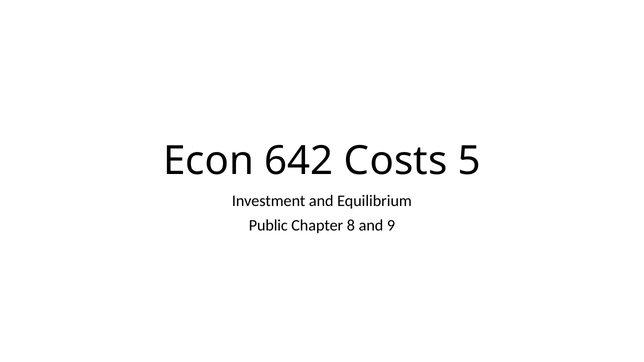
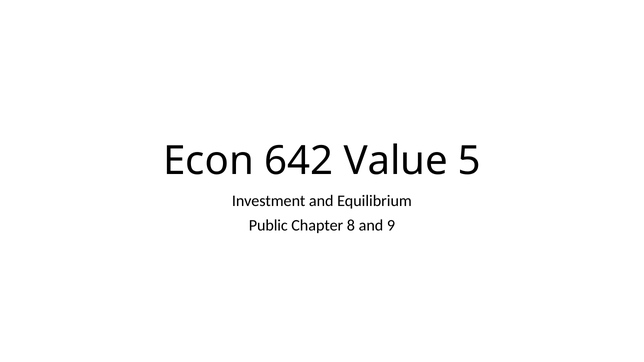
Costs: Costs -> Value (396, 161)
